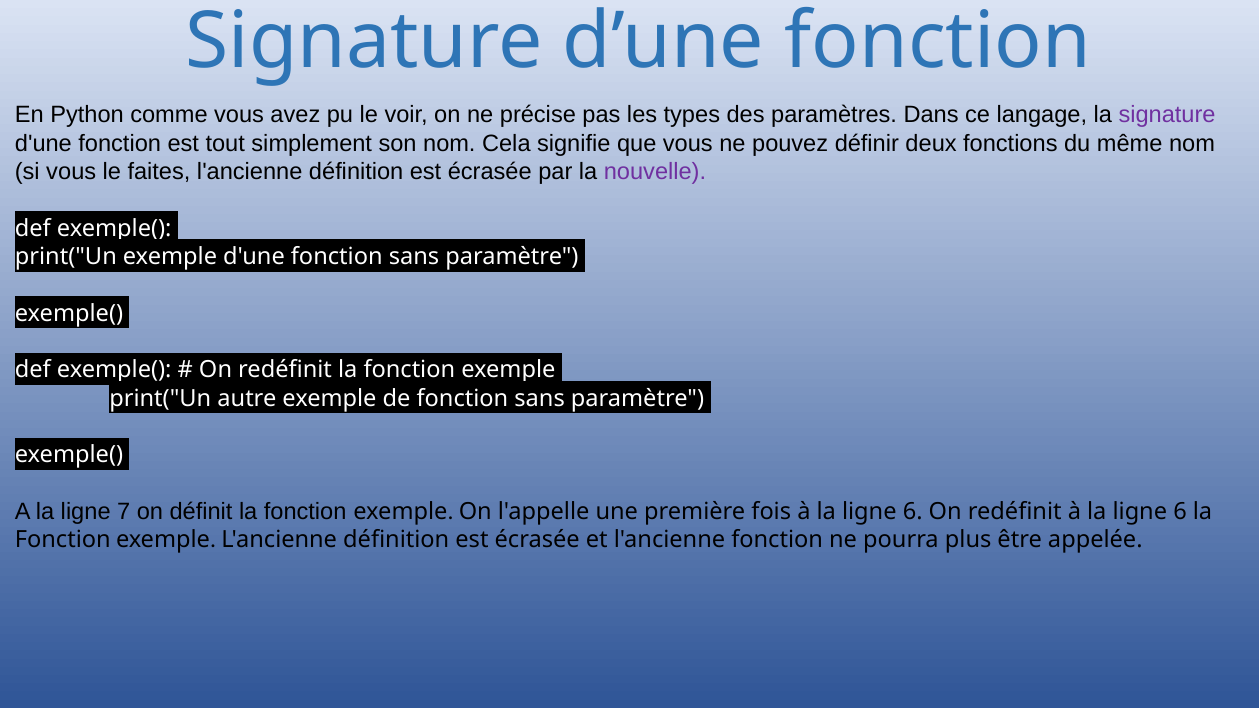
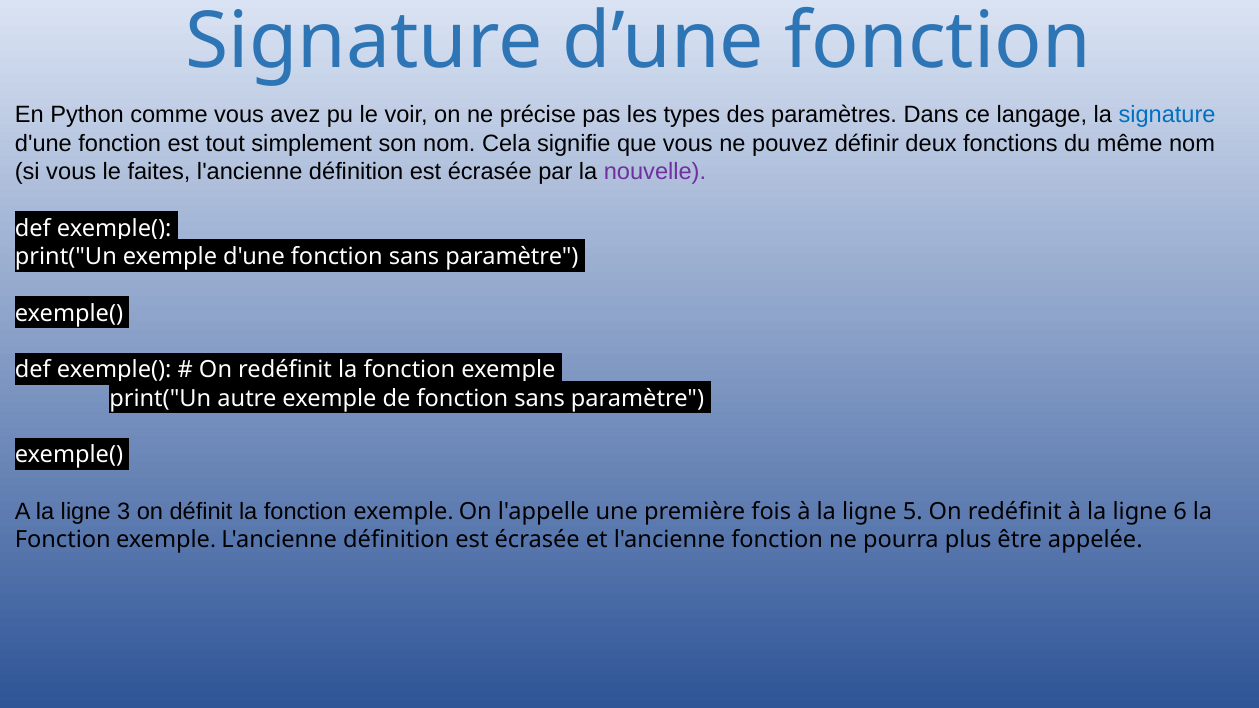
signature colour: purple -> blue (1167, 115)
7: 7 -> 3 (124, 512)
6: 6 -> 5 (913, 512)
